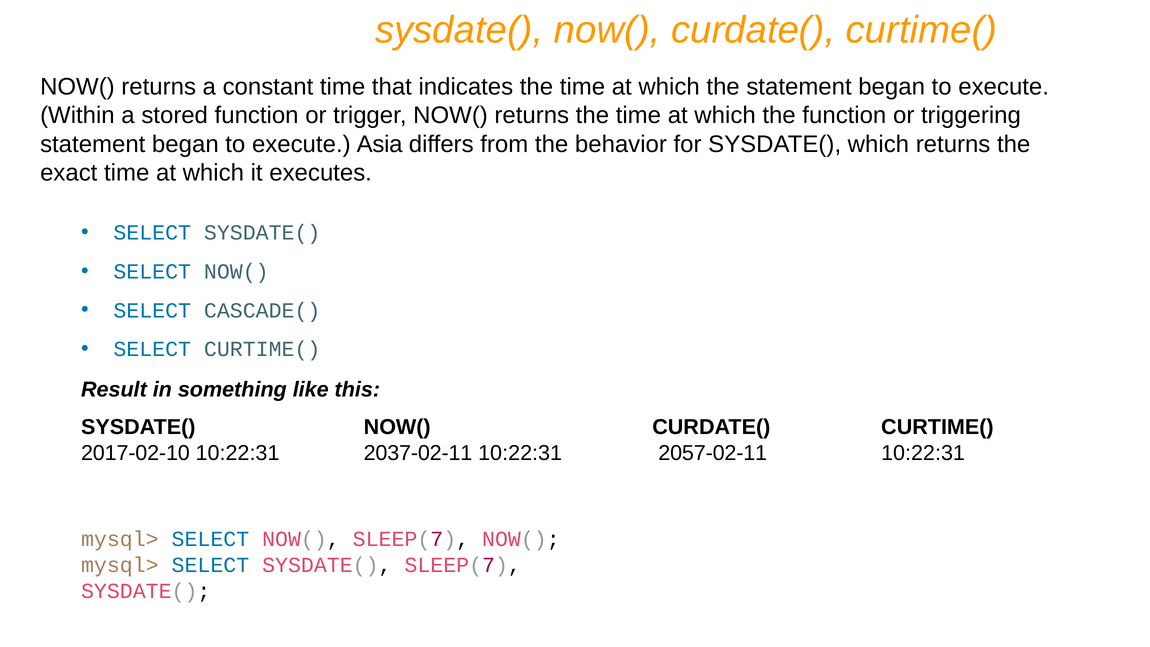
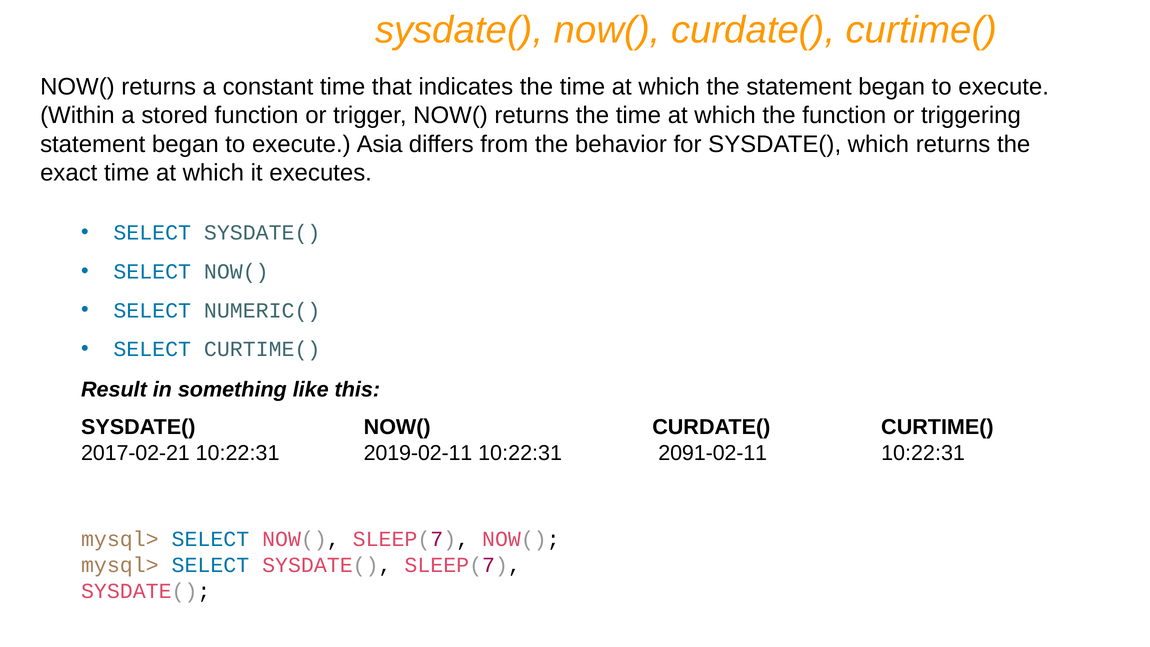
CASCADE(: CASCADE( -> NUMERIC( (262, 310)
2017-02-10: 2017-02-10 -> 2017-02-21 (135, 453)
2037-02-11: 2037-02-11 -> 2019-02-11 (418, 453)
2057-02-11: 2057-02-11 -> 2091-02-11 (713, 453)
